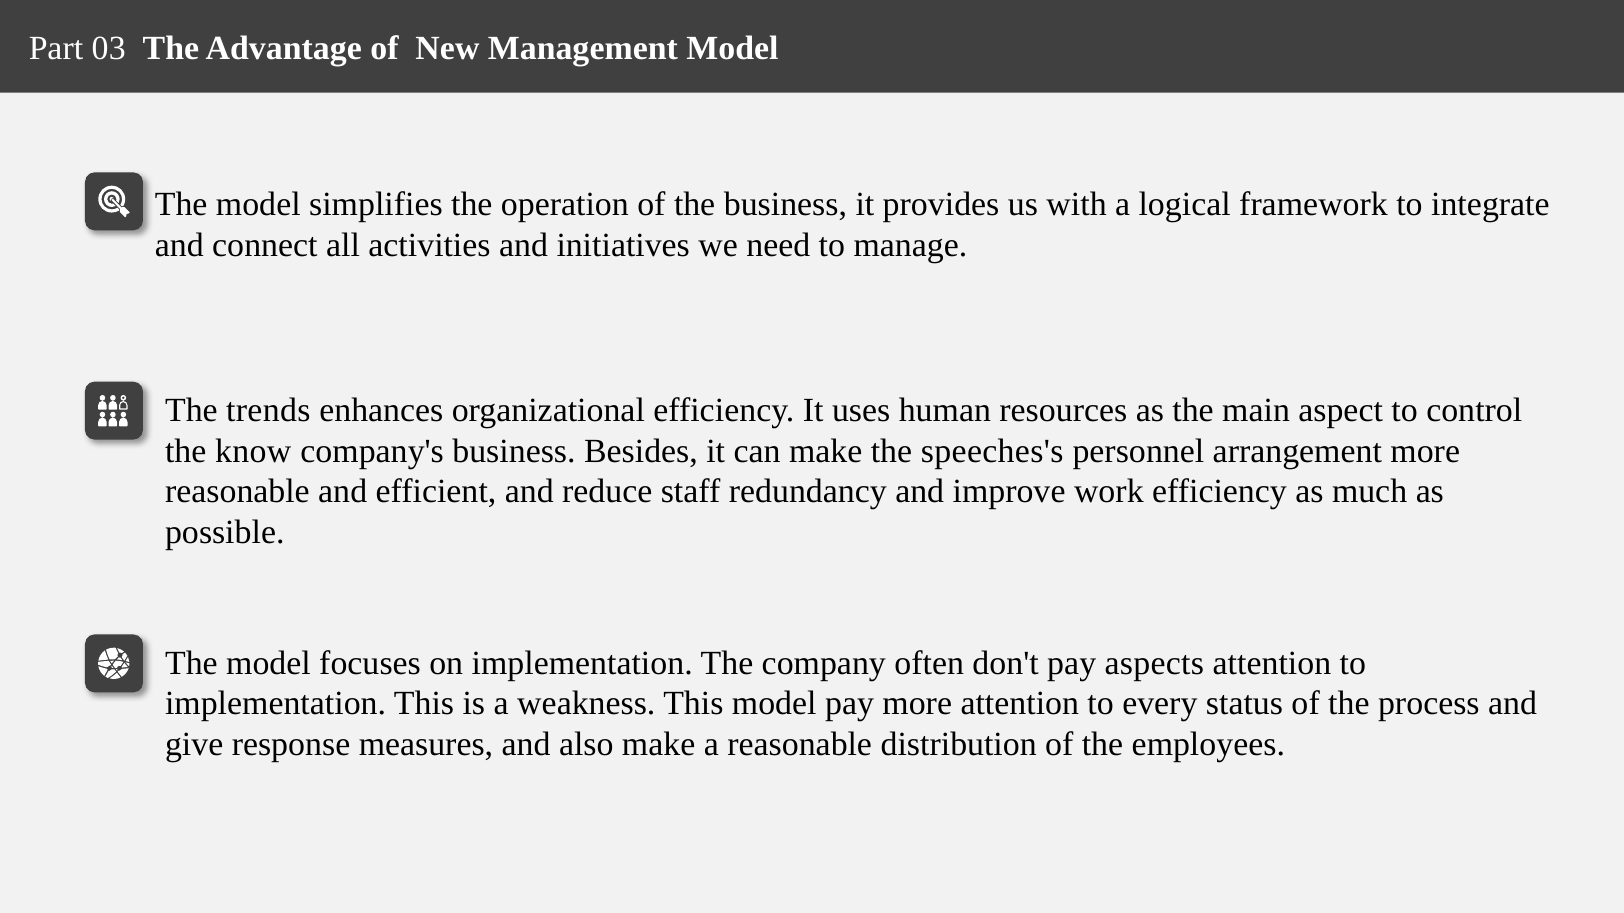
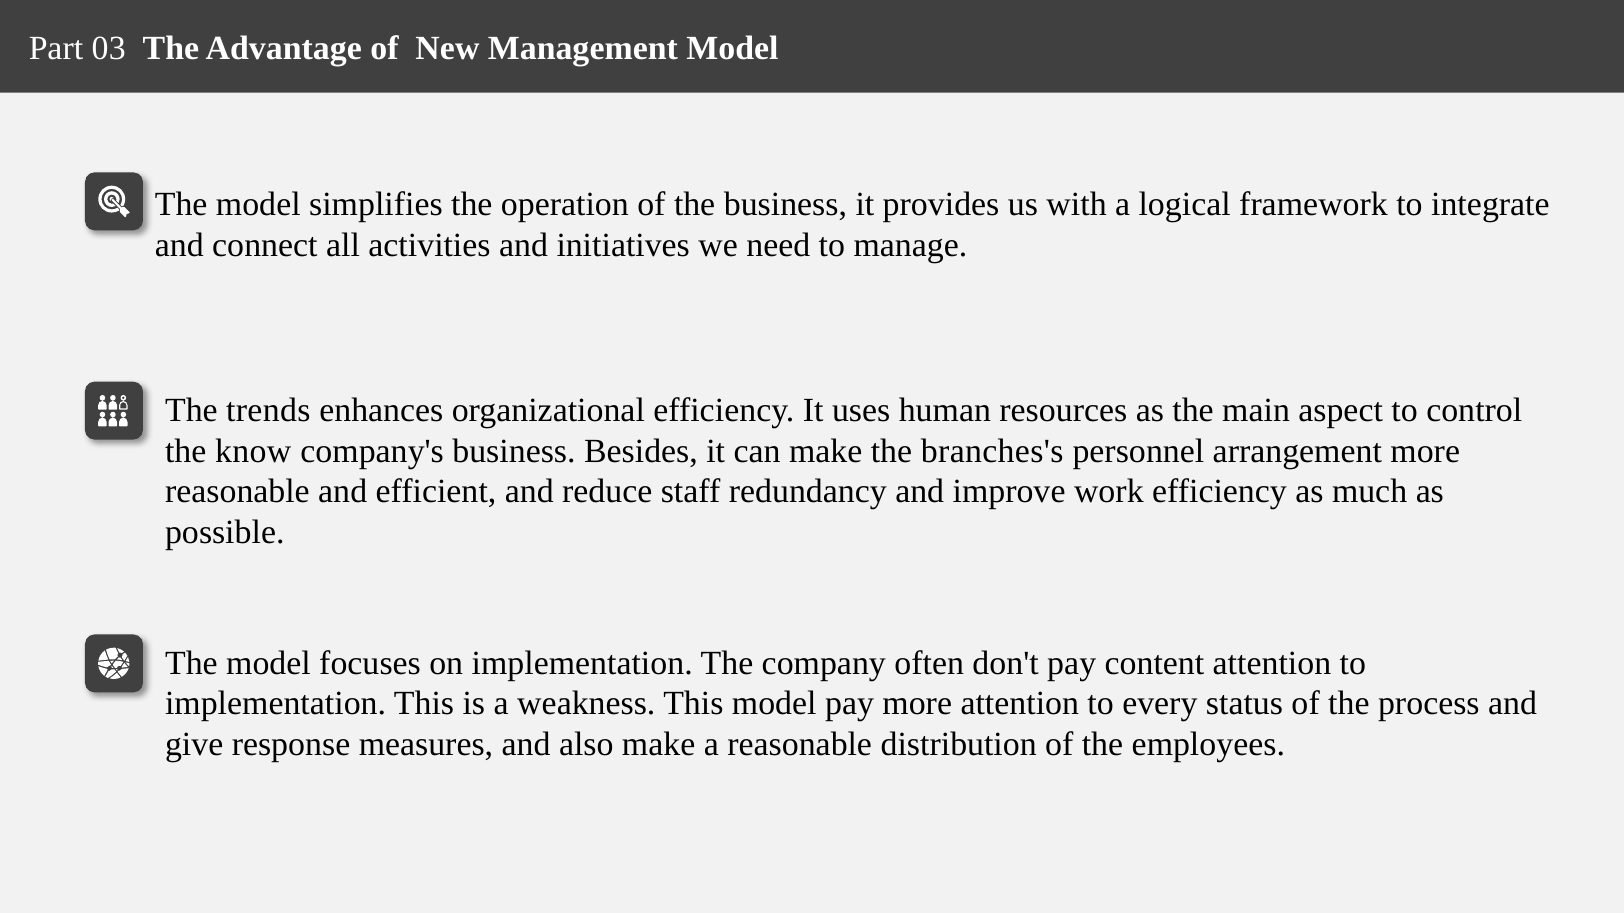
speeches's: speeches's -> branches's (992, 451)
aspects: aspects -> content (1154, 663)
